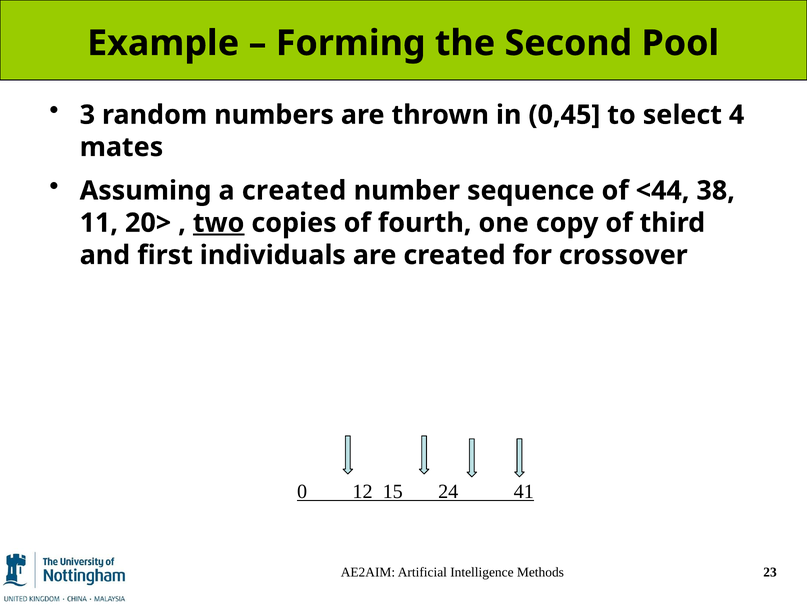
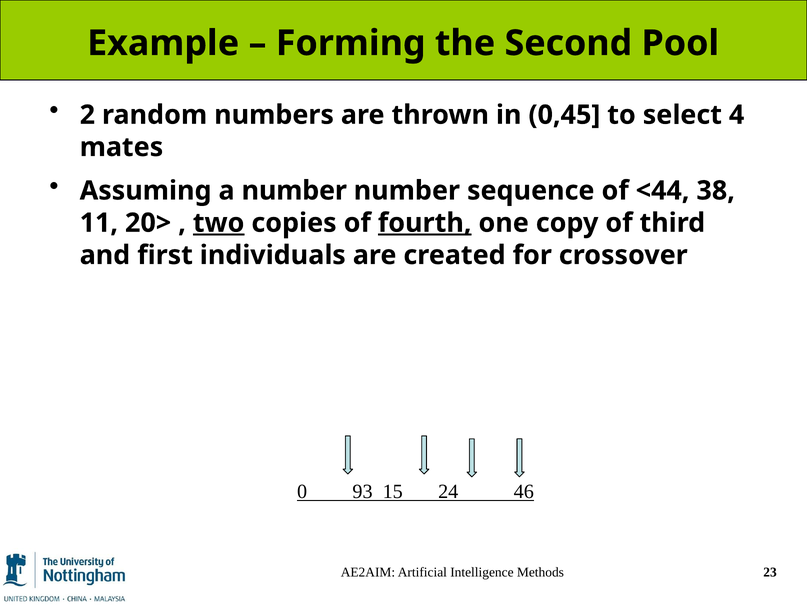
3: 3 -> 2 (87, 115)
a created: created -> number (294, 191)
fourth underline: none -> present (425, 223)
12: 12 -> 93 (363, 492)
41: 41 -> 46 (524, 492)
